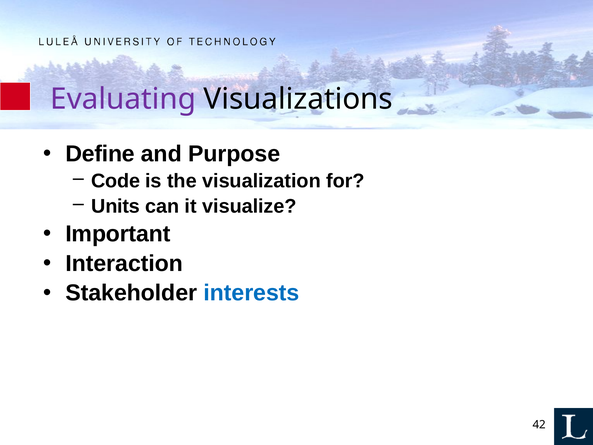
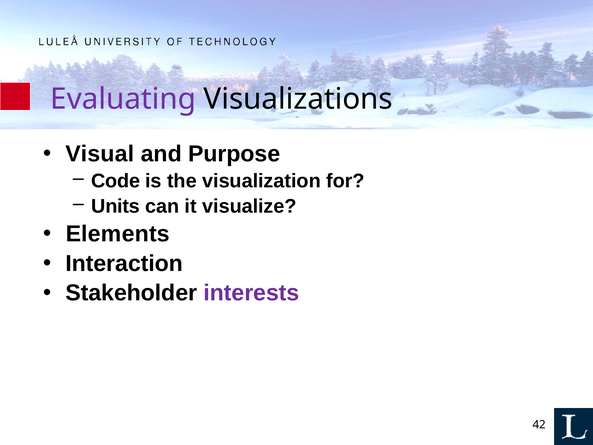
Define: Define -> Visual (100, 154)
Important: Important -> Elements (118, 234)
interests colour: blue -> purple (251, 293)
